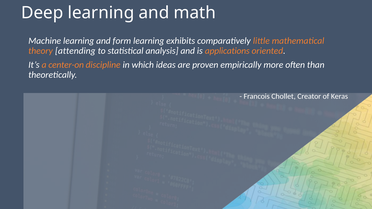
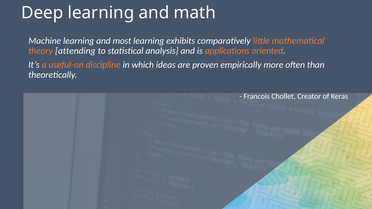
form: form -> most (122, 41)
center-on: center-on -> useful-on (66, 65)
